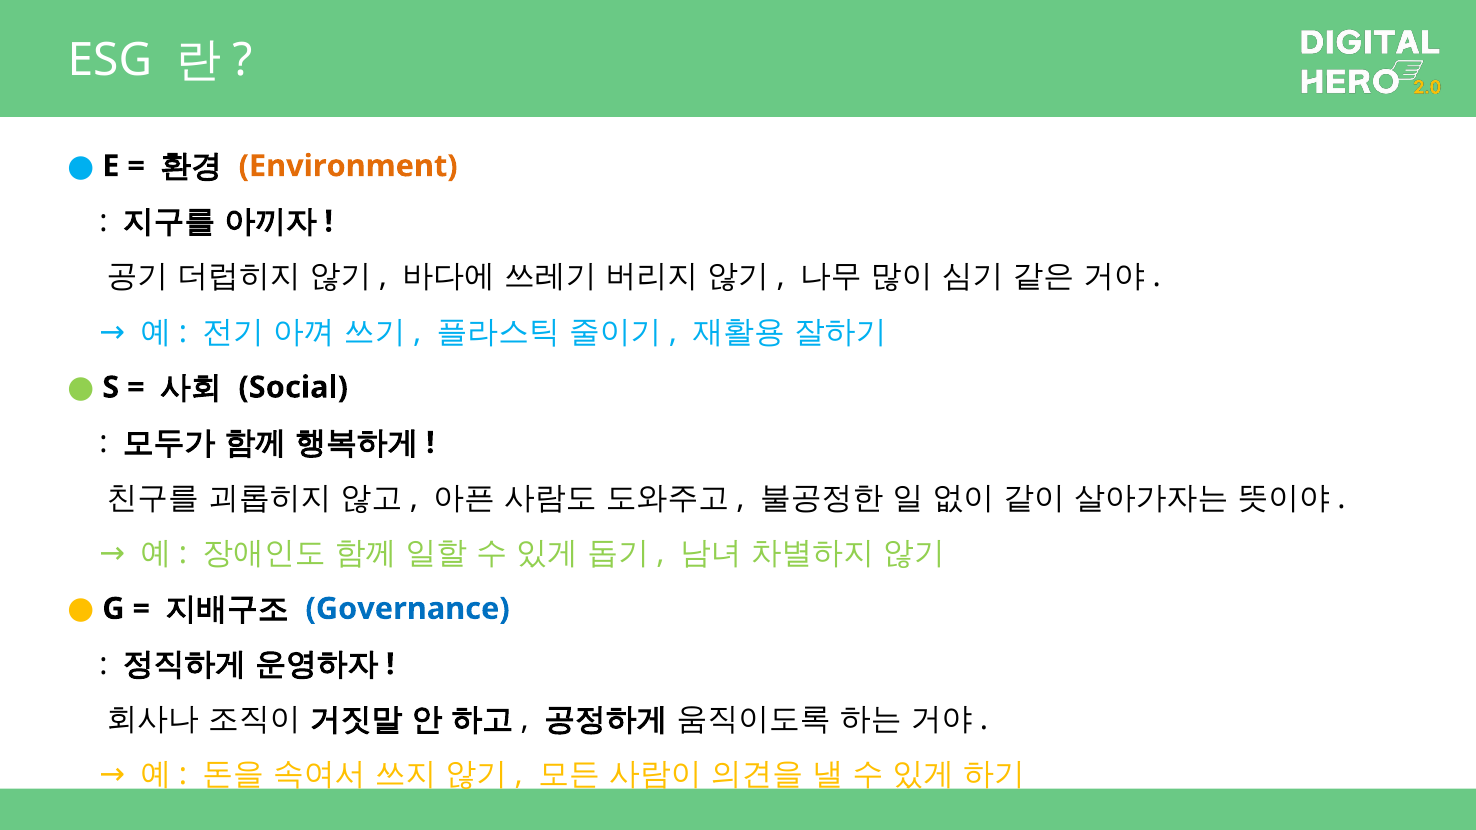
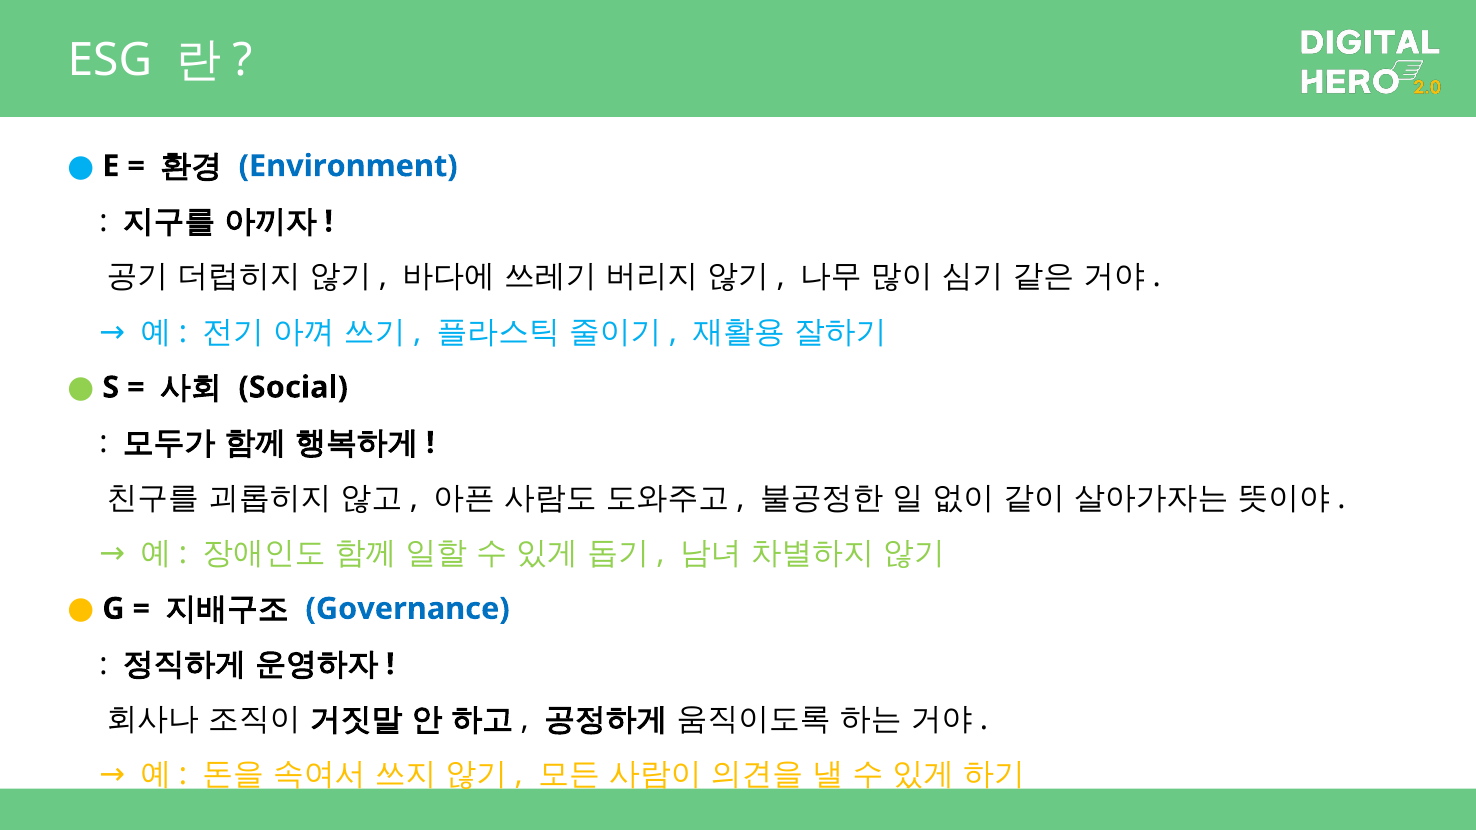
Environment colour: orange -> blue (348, 166)
